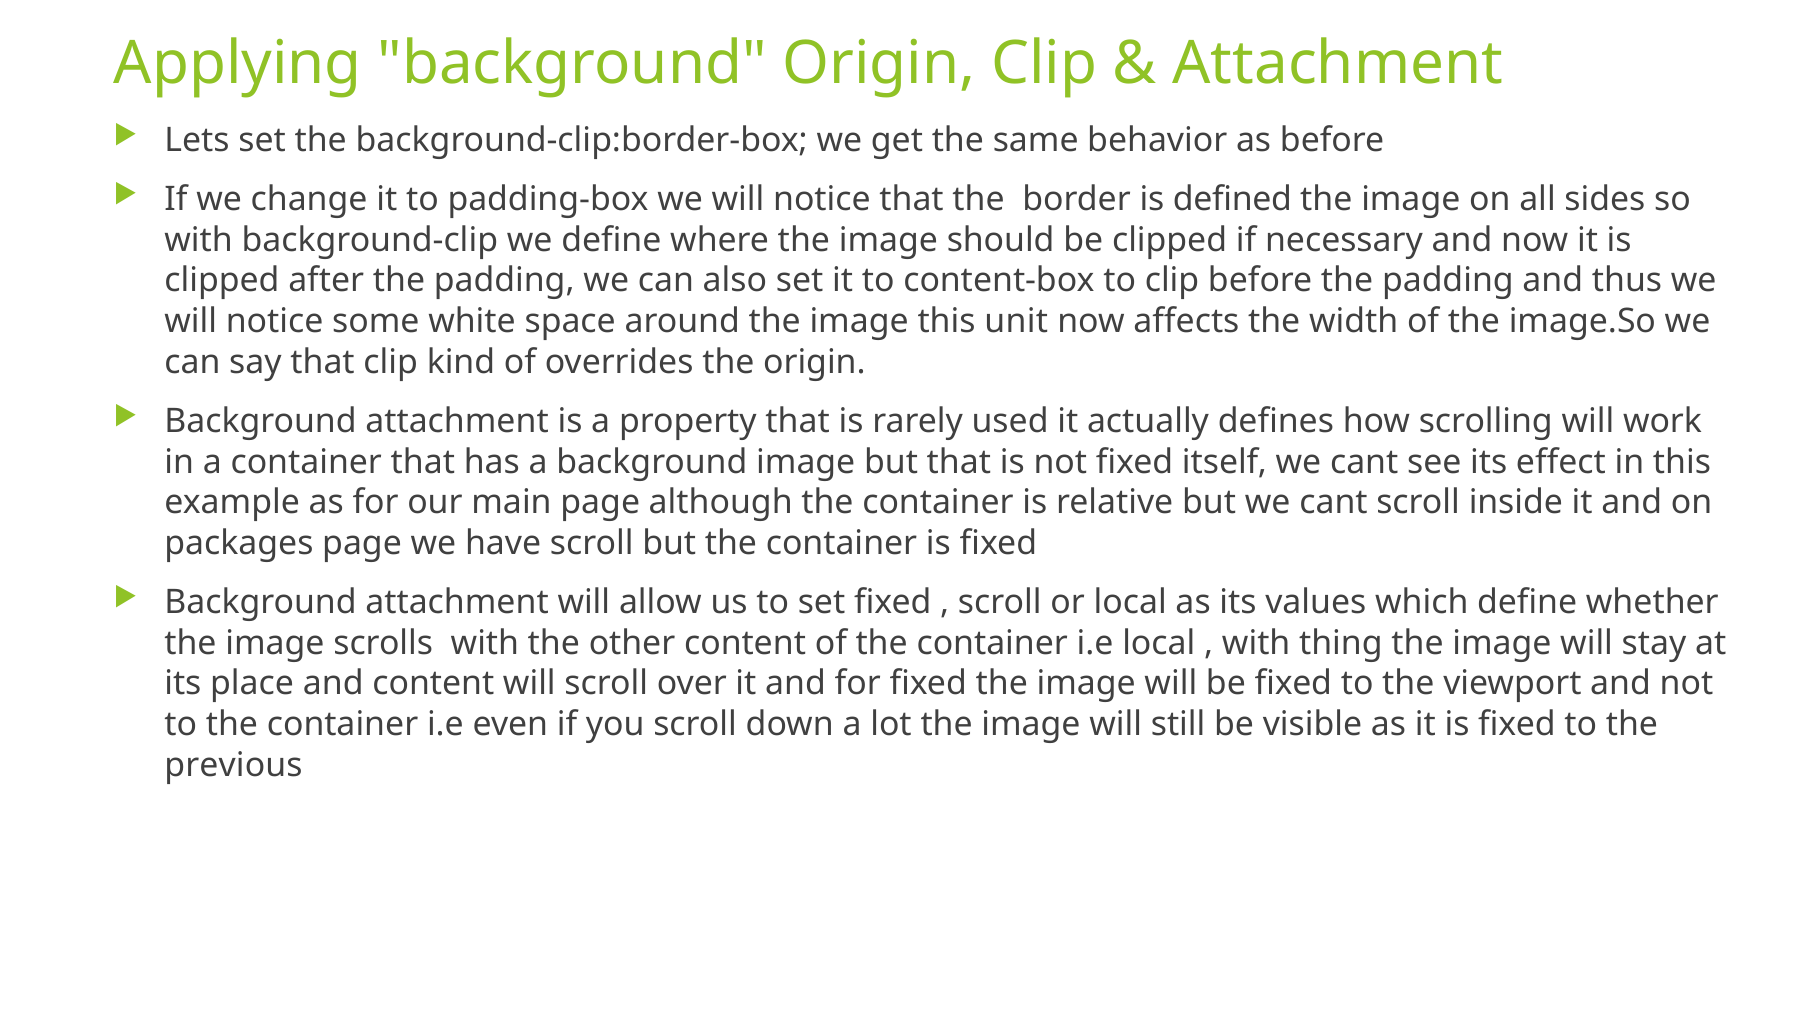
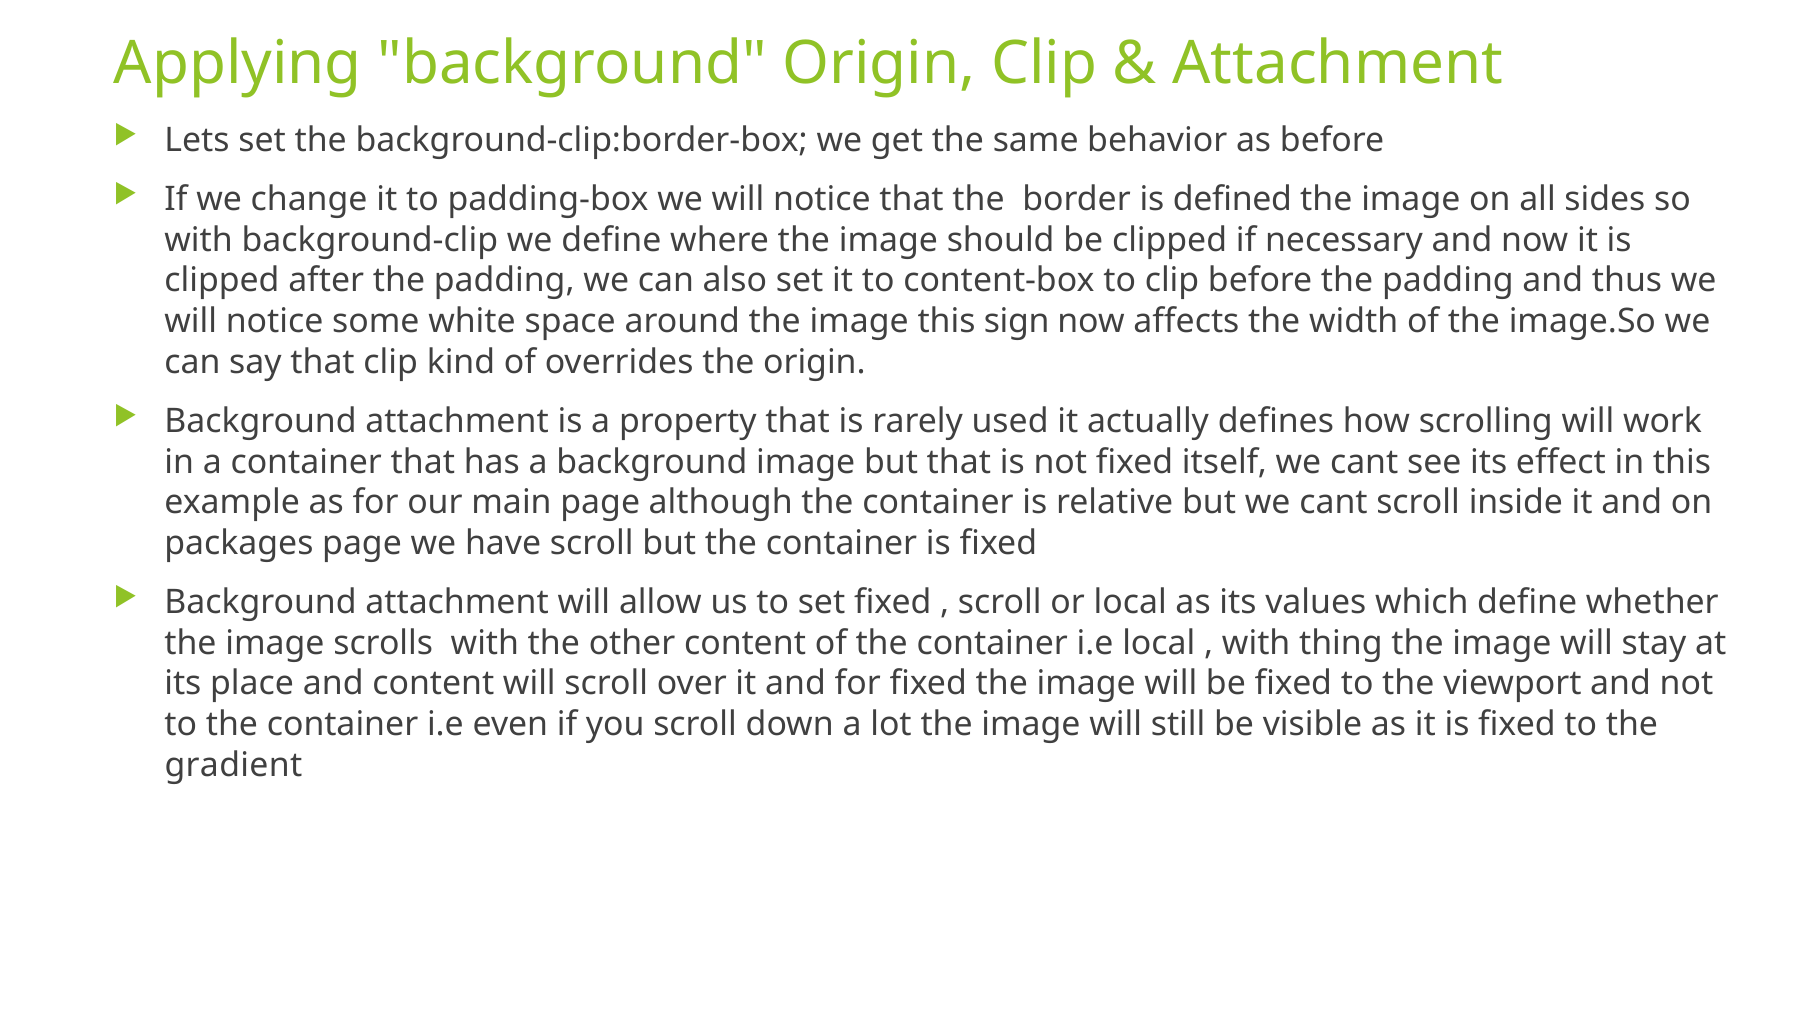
unit: unit -> sign (1017, 321)
previous: previous -> gradient (233, 765)
